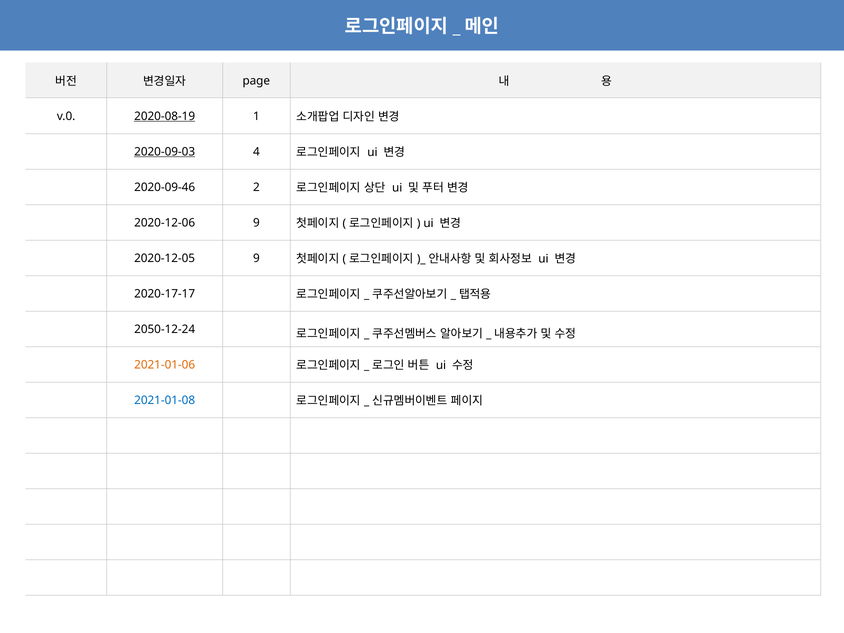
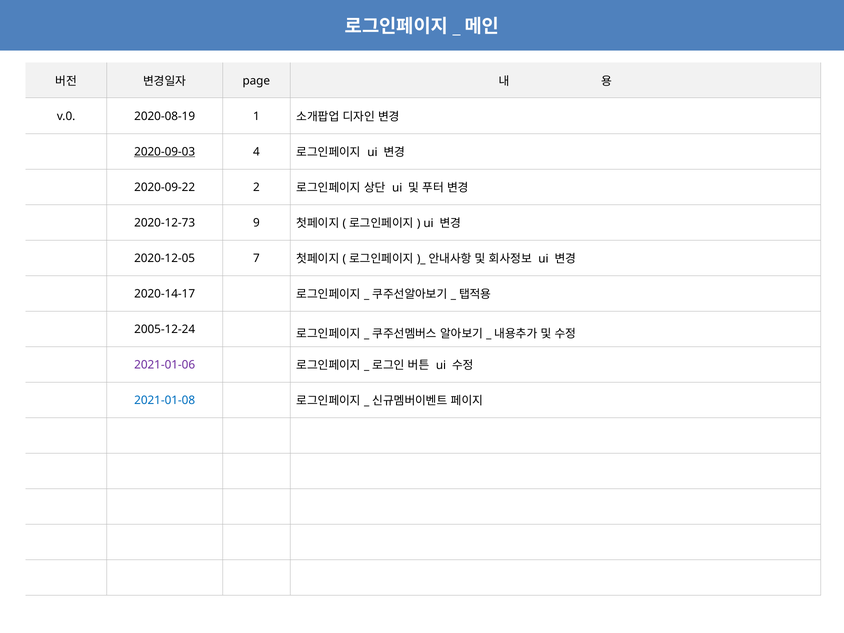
2020-08-19 underline: present -> none (165, 116)
2020-09-46: 2020-09-46 -> 2020-09-22 (165, 187)
2020-12-06: 2020-12-06 -> 2020-12-73 (165, 223)
2020-12-05 9: 9 -> 7 (256, 258)
2020-17-17: 2020-17-17 -> 2020-14-17 (165, 294)
2050-12-24: 2050-12-24 -> 2005-12-24 (165, 329)
2021-01-06 colour: orange -> purple (165, 365)
